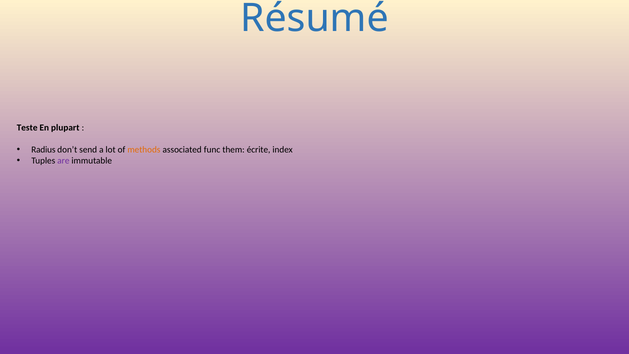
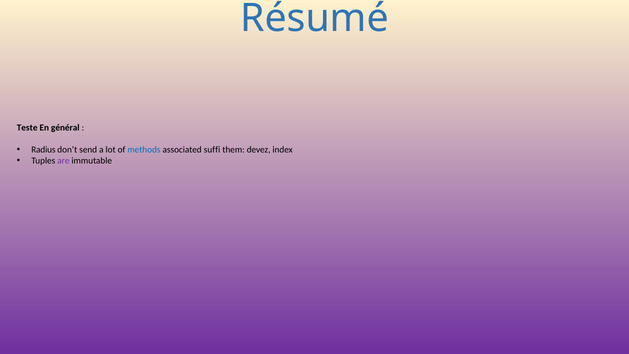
plupart: plupart -> général (65, 127)
methods colour: orange -> blue (144, 150)
func: func -> suffi (212, 150)
écrite: écrite -> devez (259, 150)
